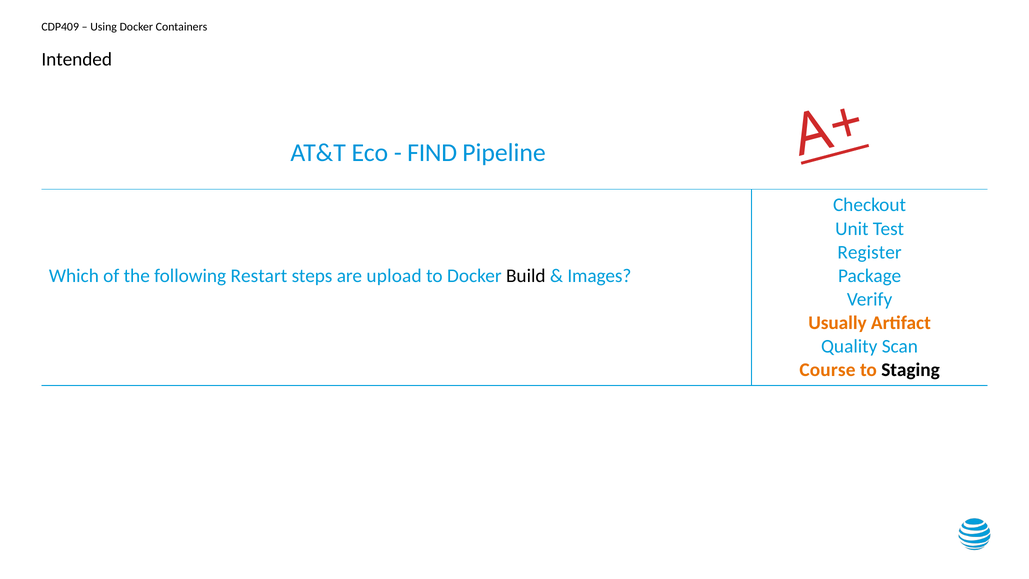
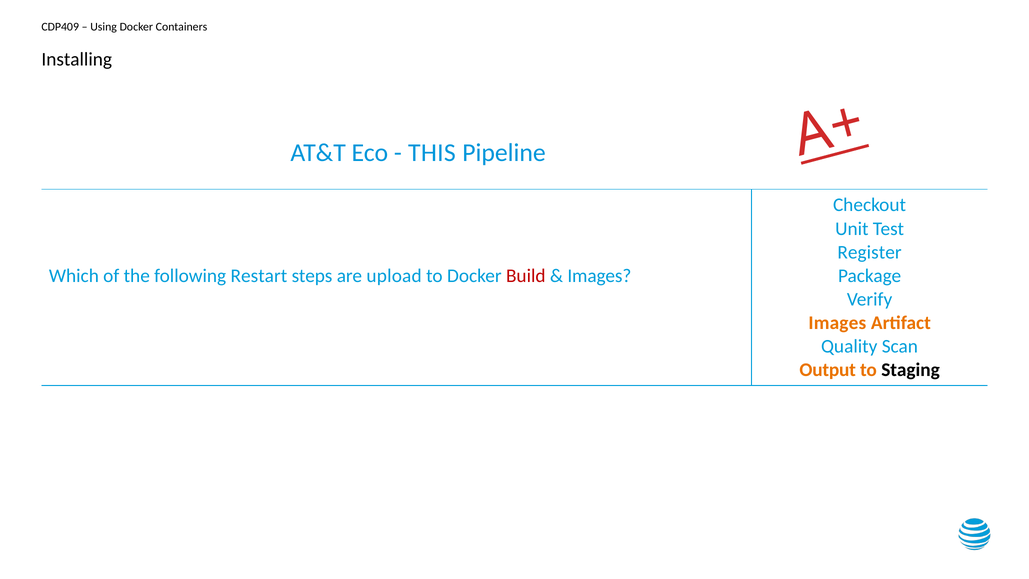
Intended: Intended -> Installing (77, 59)
FIND: FIND -> THIS (432, 153)
Build colour: black -> red (526, 276)
Usually: Usually -> Images (837, 323)
Course: Course -> Output (828, 370)
